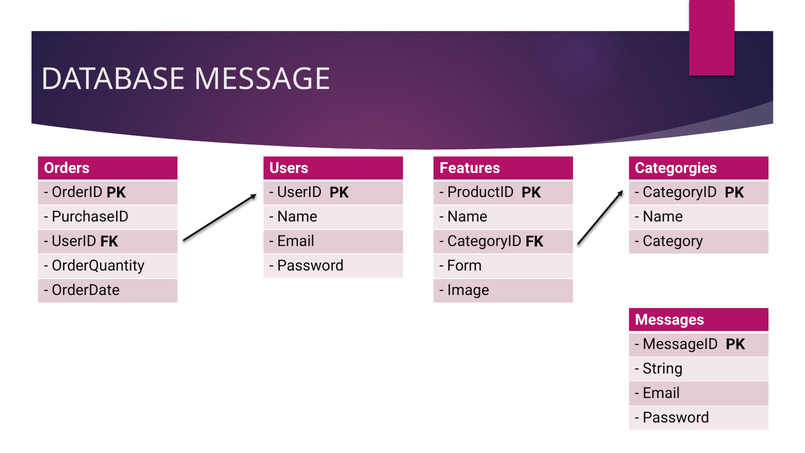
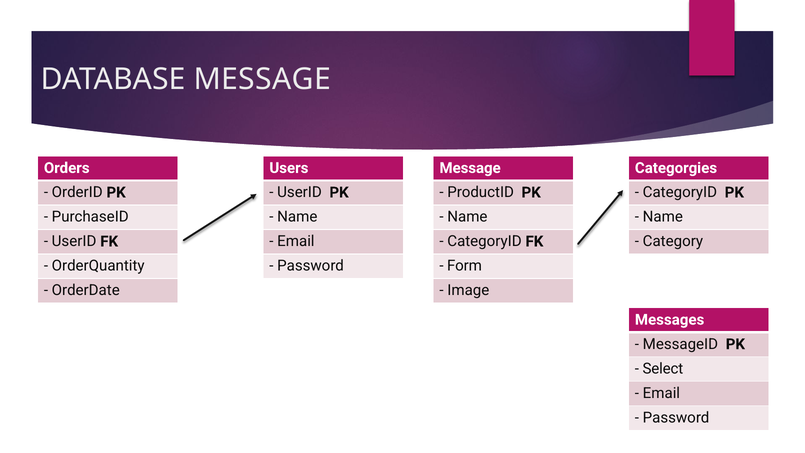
Features: Features -> Message (470, 168)
String: String -> Select (663, 369)
